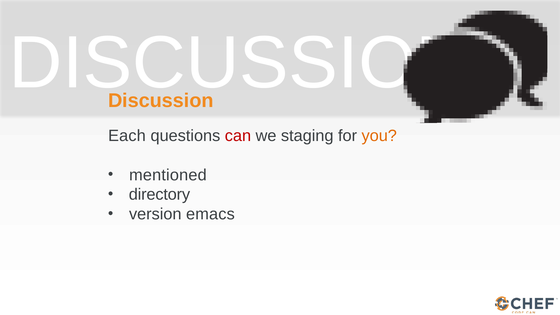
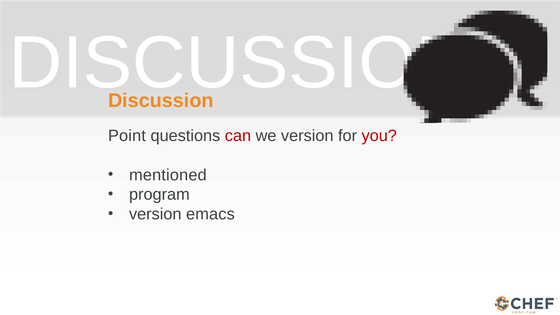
Each: Each -> Point (127, 136)
we staging: staging -> version (307, 136)
you colour: orange -> red (379, 136)
directory: directory -> program (159, 195)
